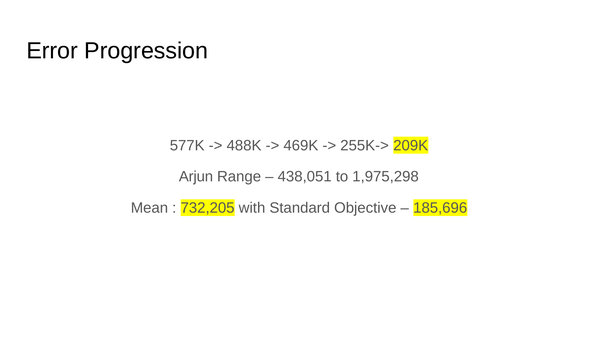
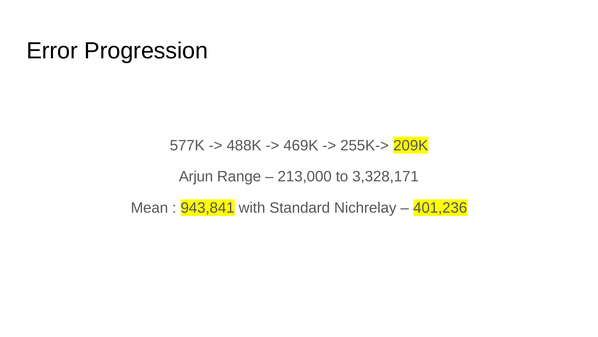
438,051: 438,051 -> 213,000 (305, 176)
1,975,298: 1,975,298 -> 3,328,171 (386, 176)
732,205: 732,205 -> 943,841 (208, 208)
Objective: Objective -> Nichrelay (365, 208)
185,696: 185,696 -> 401,236 (440, 208)
